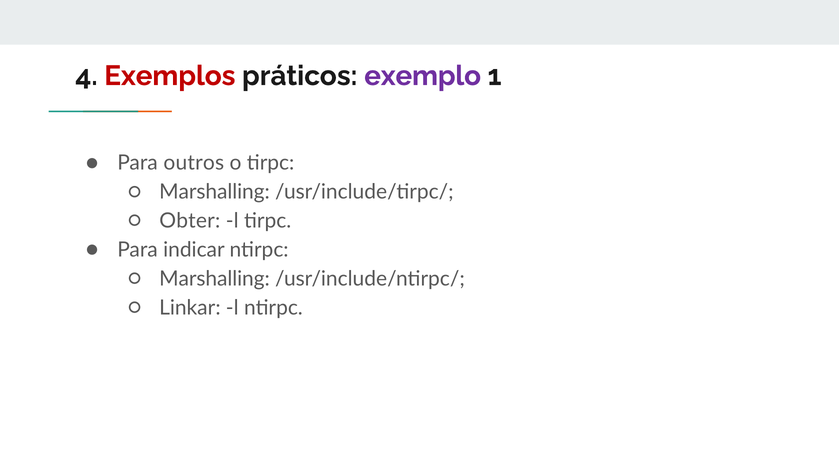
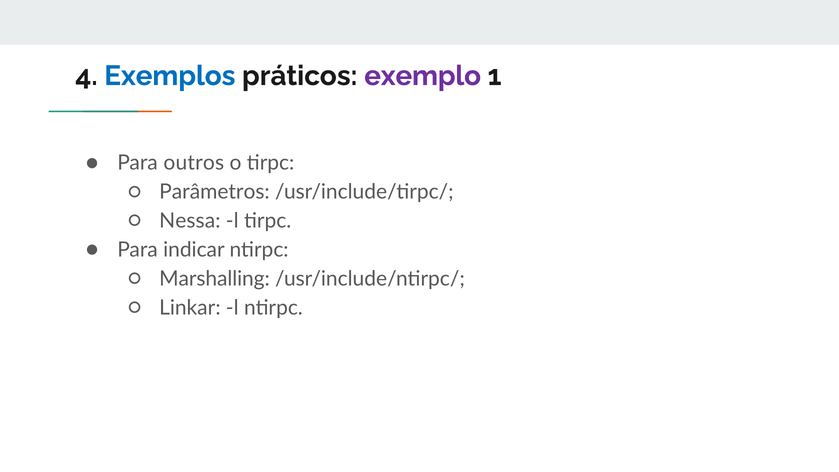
Exemplos colour: red -> blue (170, 76)
Marshalling: Marshalling -> Parâmetros (214, 192)
Obter: Obter -> Nessa (190, 221)
